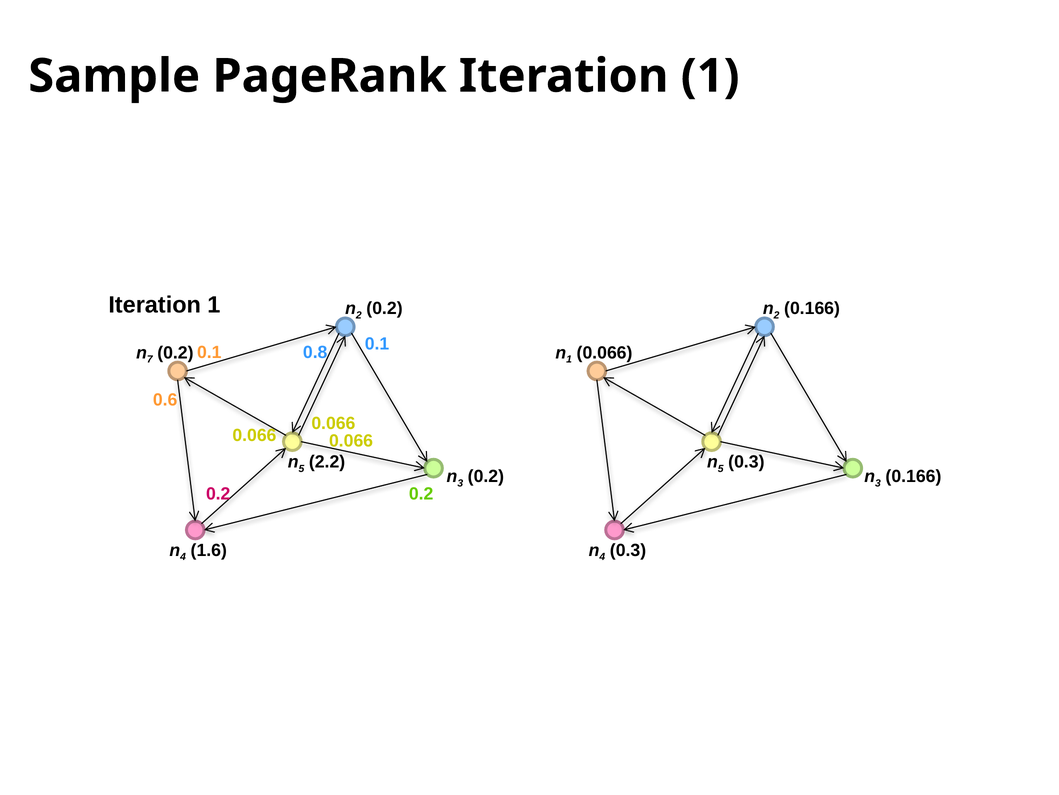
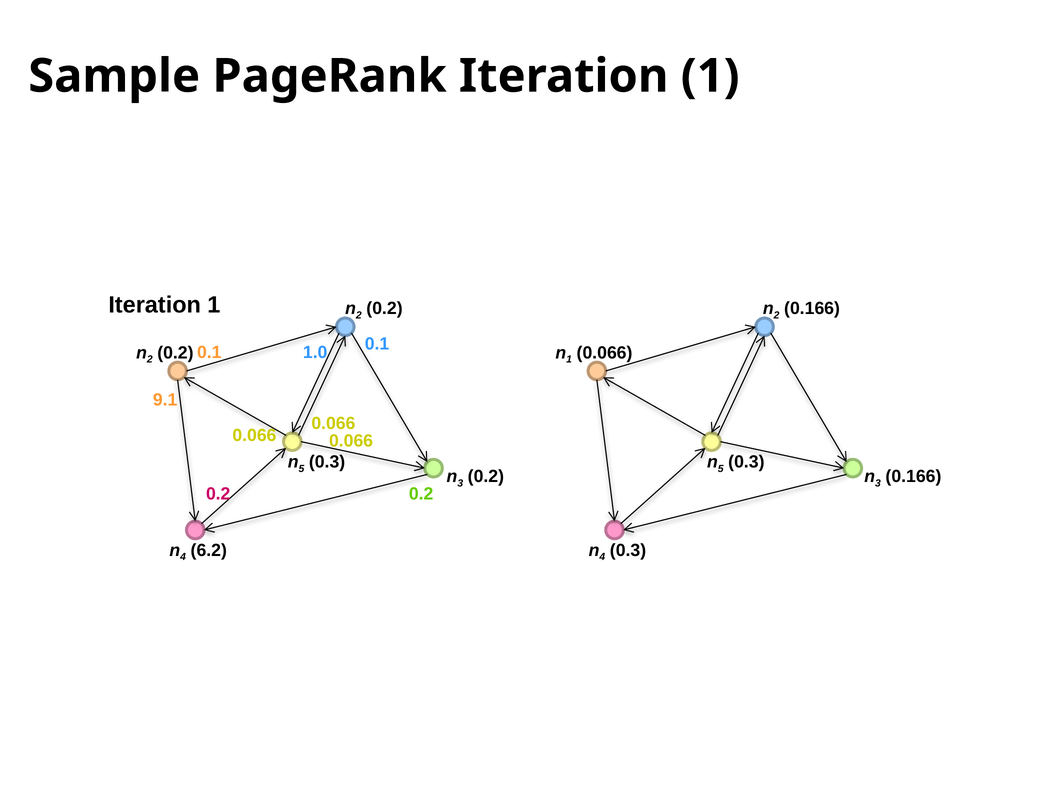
0.8: 0.8 -> 1.0 (315, 352)
7: 7 -> 2 (150, 359)
0.6: 0.6 -> 9.1 (165, 400)
2.2: 2.2 -> 0.3 (327, 462)
1.6: 1.6 -> 6.2 (209, 550)
